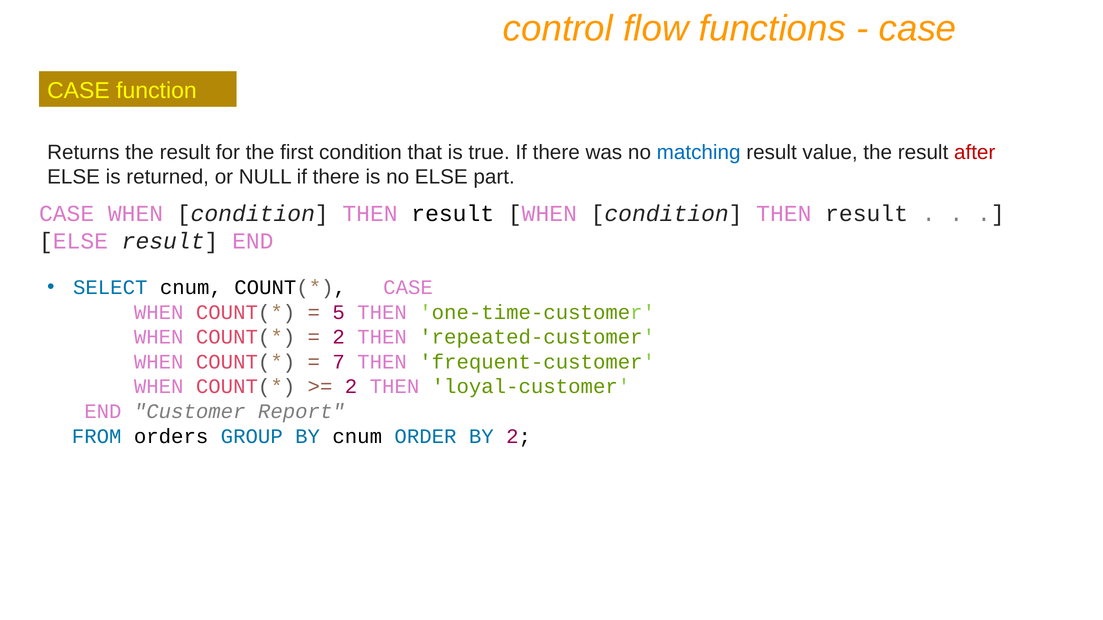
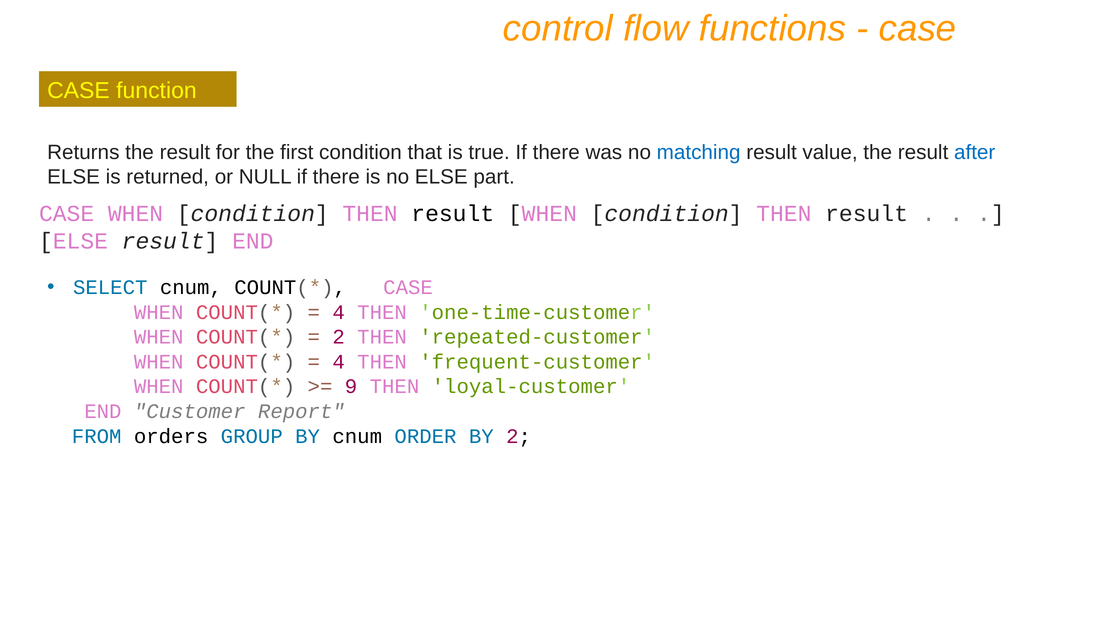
after colour: red -> blue (975, 152)
5: 5 -> 4 (339, 312)
7: 7 -> 4 (339, 362)
2: 2 -> 9 (351, 387)
